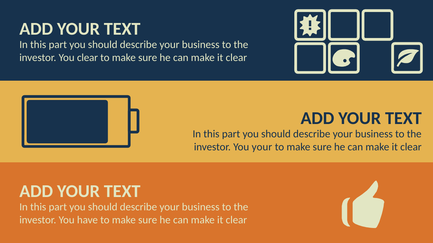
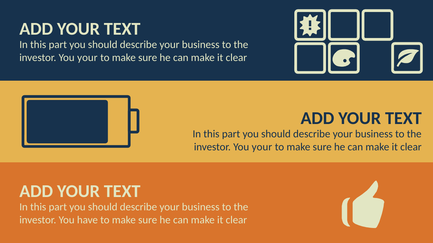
clear: clear -> your (87, 58)
